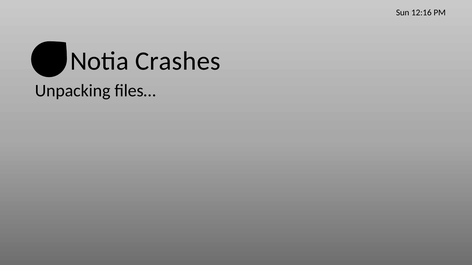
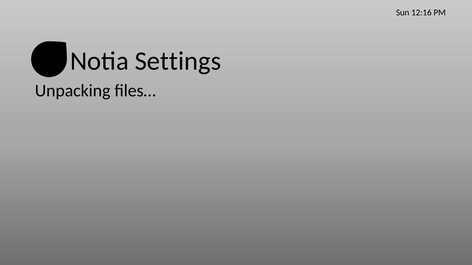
Crashes: Crashes -> Settings (178, 61)
